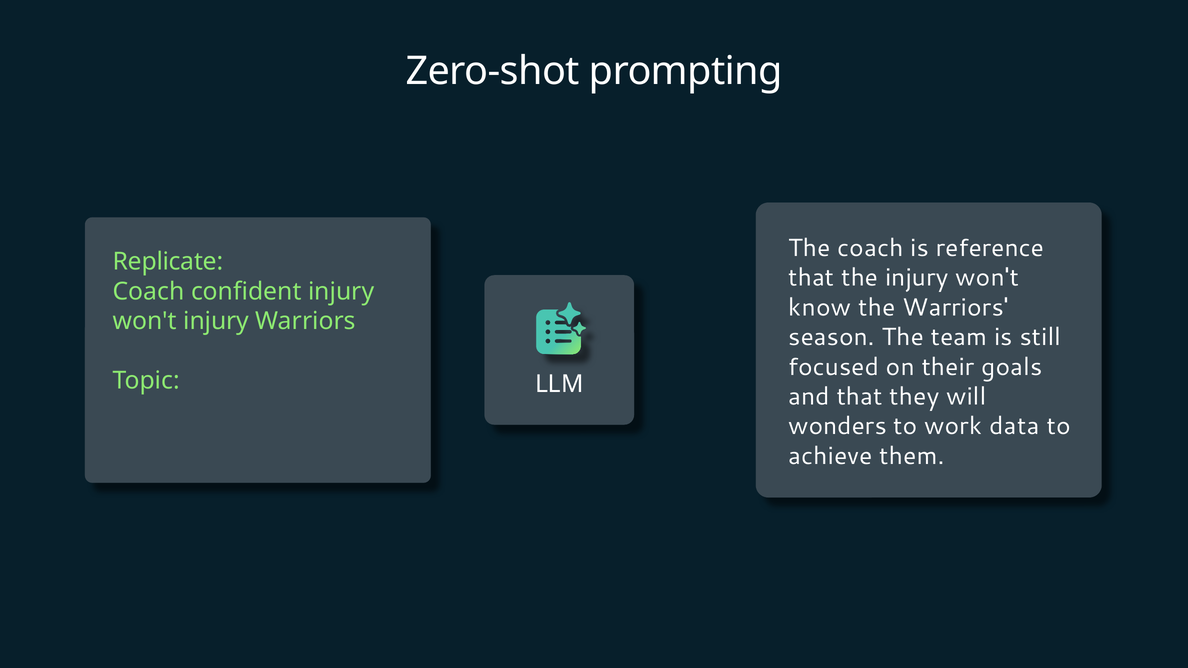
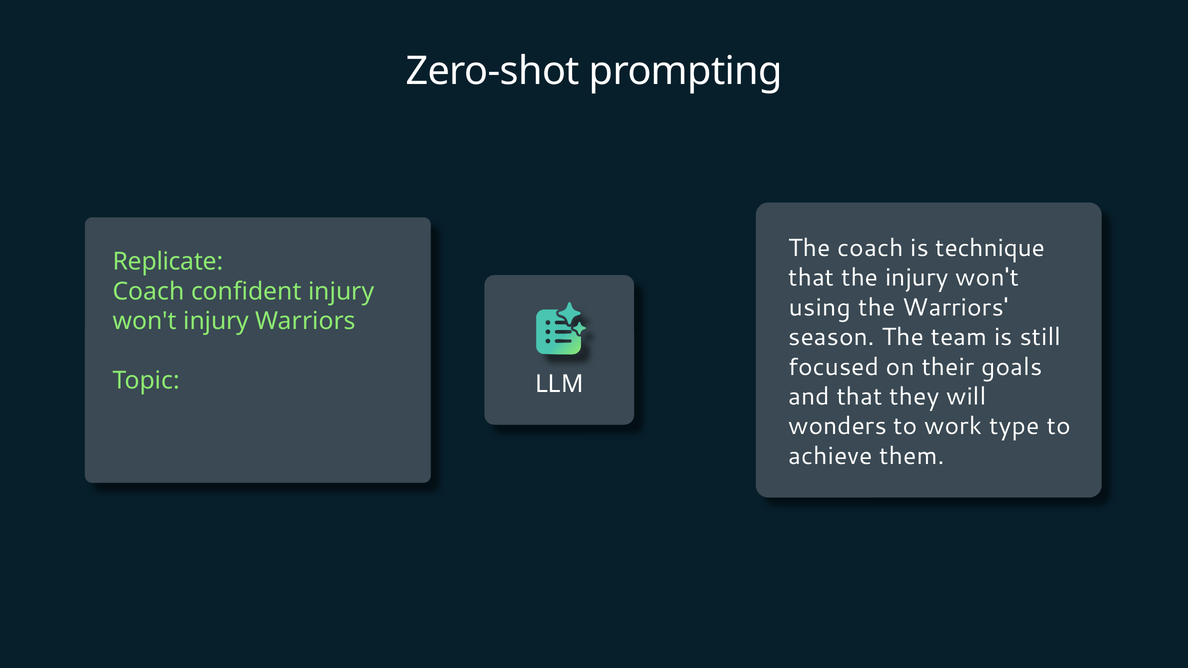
reference: reference -> technique (990, 248)
know: know -> using (820, 308)
data: data -> type (1014, 426)
